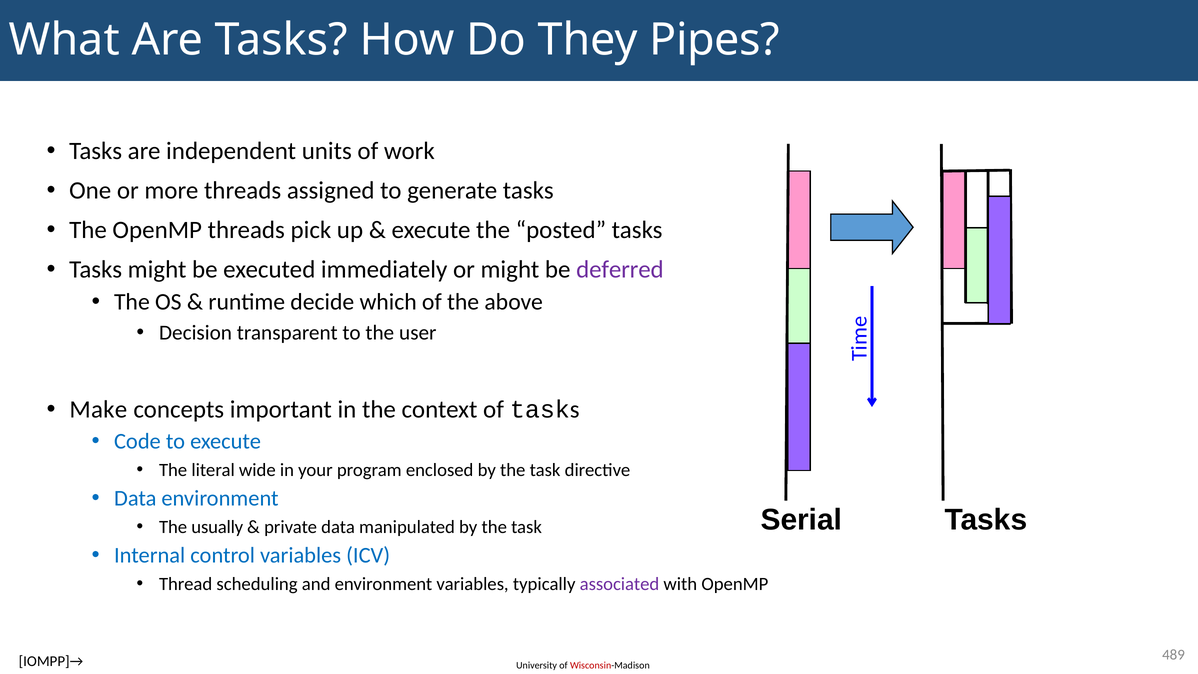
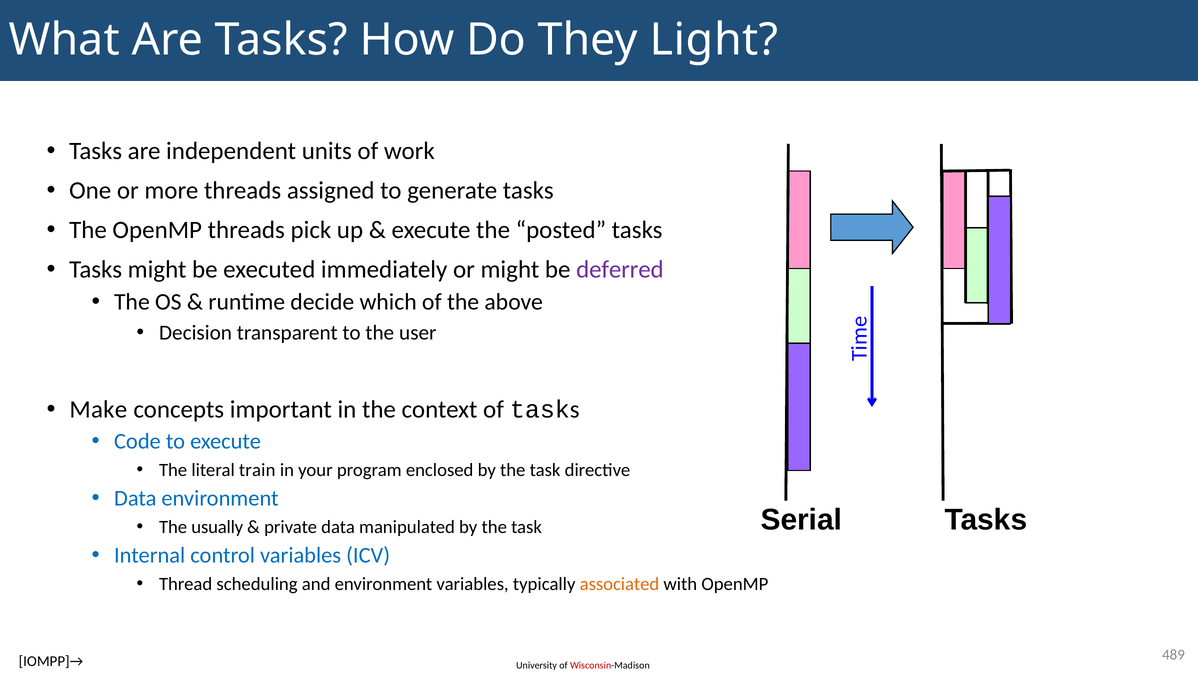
Pipes: Pipes -> Light (714, 40)
wide: wide -> train (257, 470)
associated colour: purple -> orange (620, 584)
